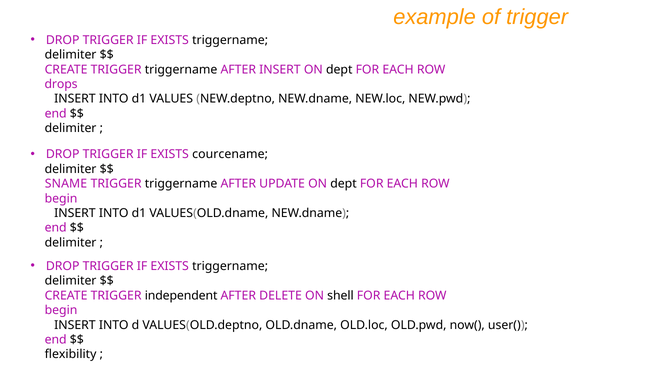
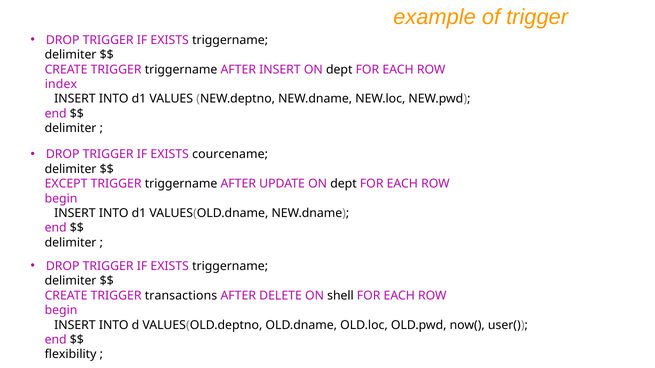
drops: drops -> index (61, 84)
SNAME: SNAME -> EXCEPT (66, 184)
independent: independent -> transactions (181, 296)
